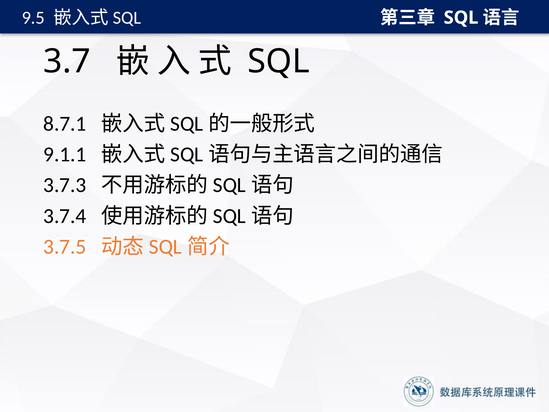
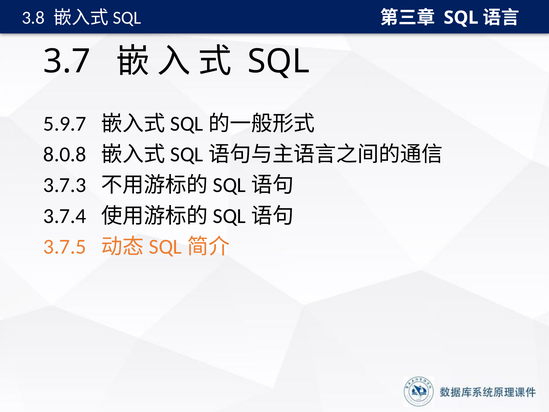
9.5: 9.5 -> 3.8 (33, 18)
8.7.1: 8.7.1 -> 5.9.7 (65, 124)
9.1.1: 9.1.1 -> 8.0.8 (65, 154)
